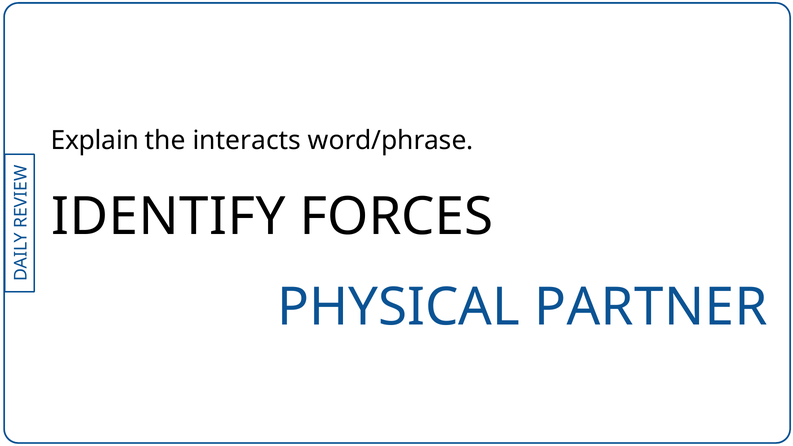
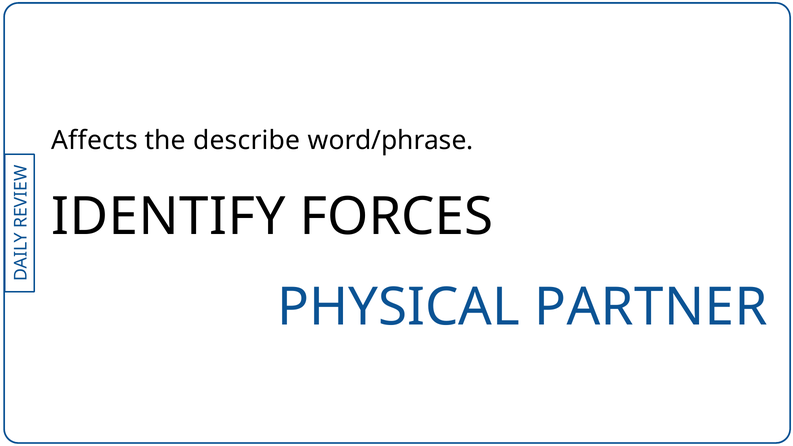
Explain: Explain -> Affects (95, 140)
interacts: interacts -> describe (247, 140)
